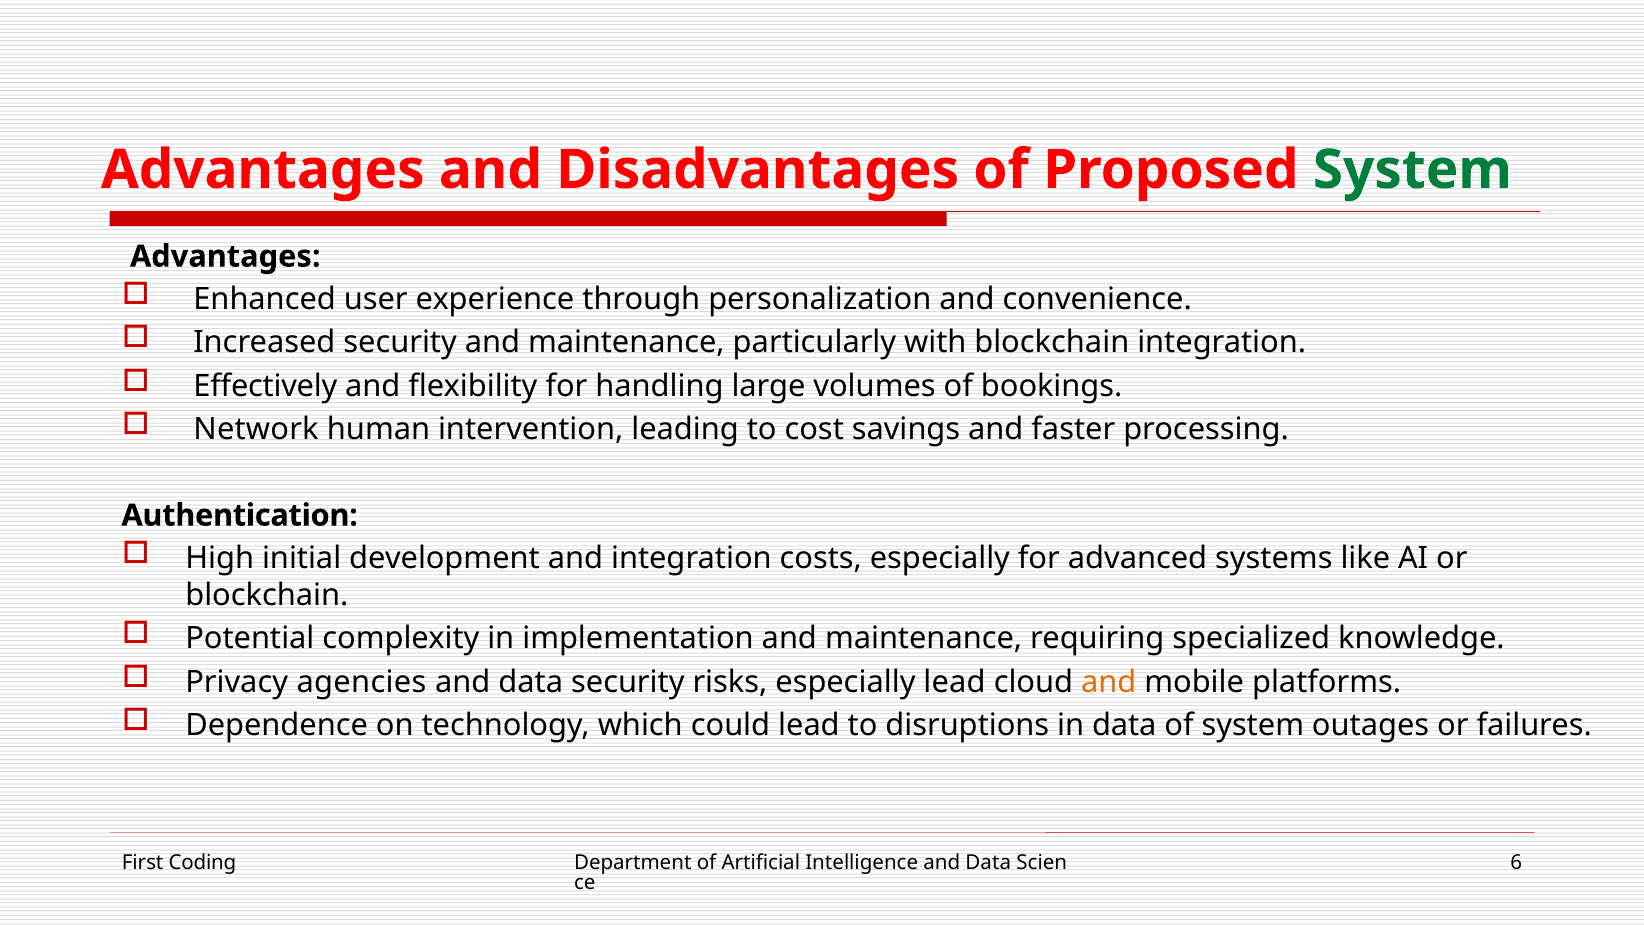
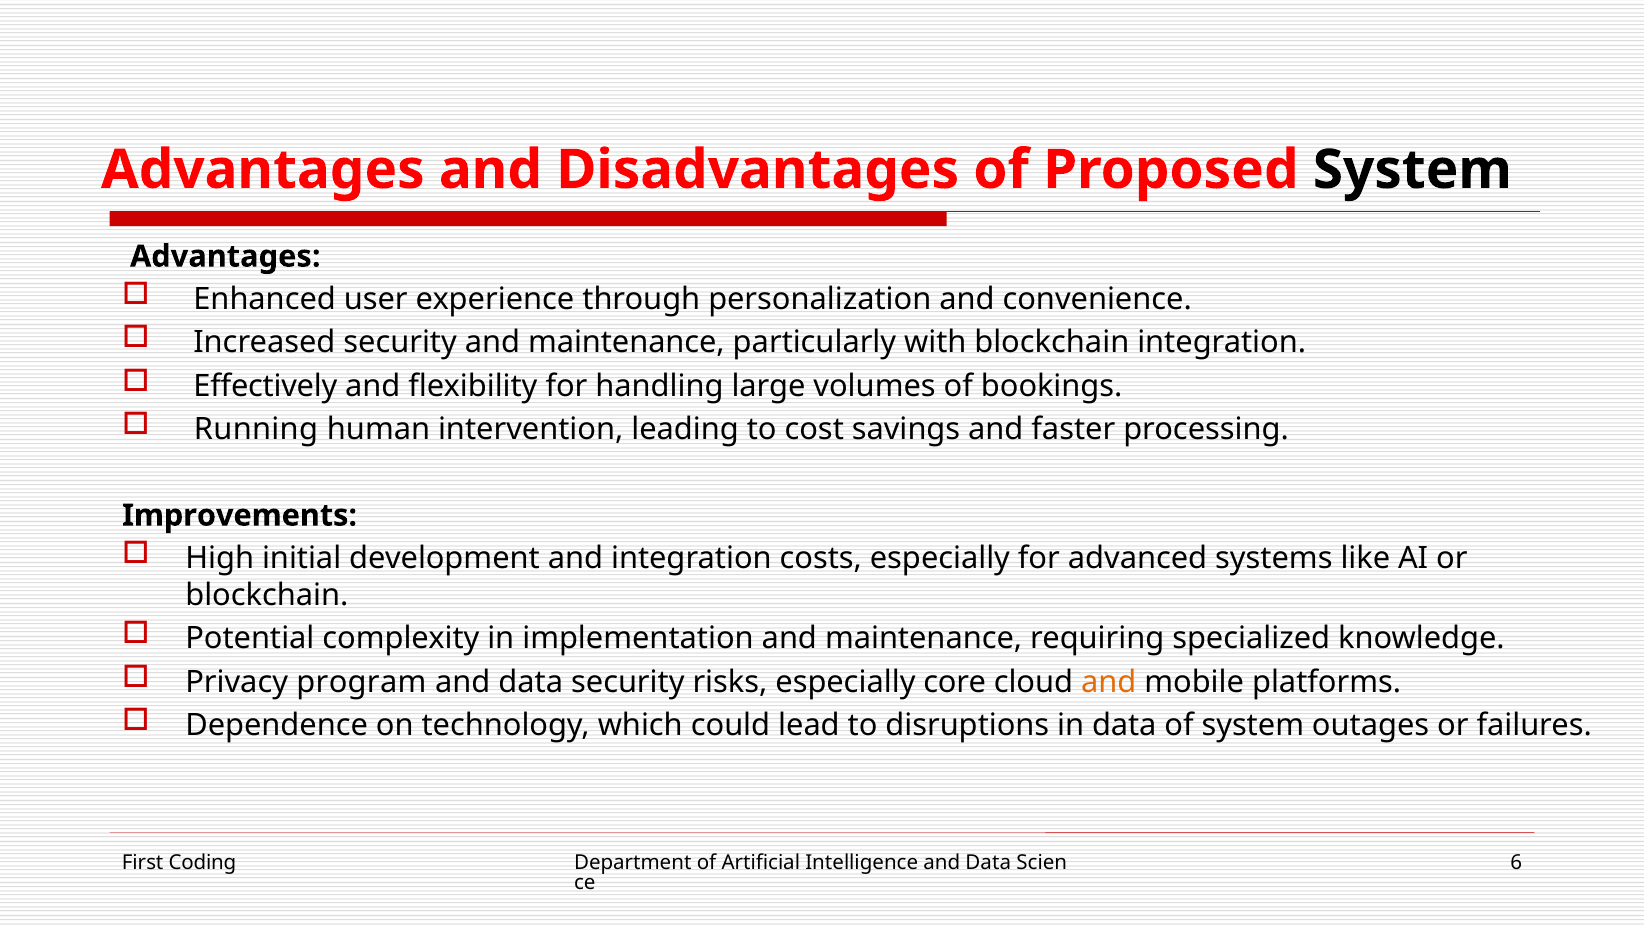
System colour: green -> black (1412, 170)
Network: Network -> Running (256, 429)
Authentication: Authentication -> Improvements (240, 515)
agencies: agencies -> program (361, 682)
especially lead: lead -> core (955, 682)
